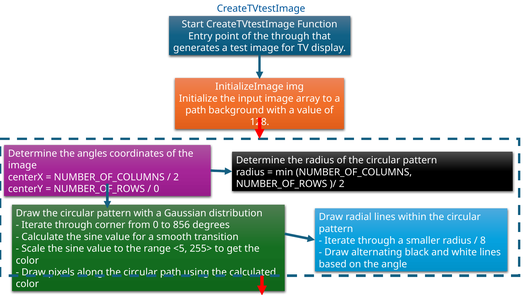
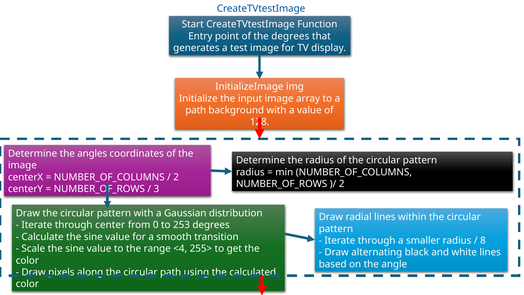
the through: through -> degrees (290, 36)
0: 0 -> 3 (156, 189)
corner: corner -> center (110, 225)
856: 856 -> 253 (181, 225)
<5: <5 -> <4 (180, 248)
